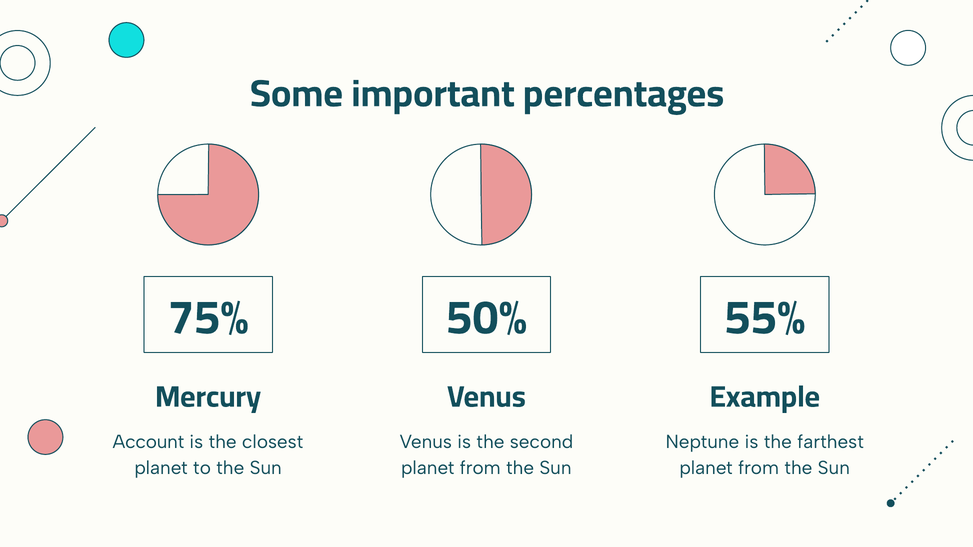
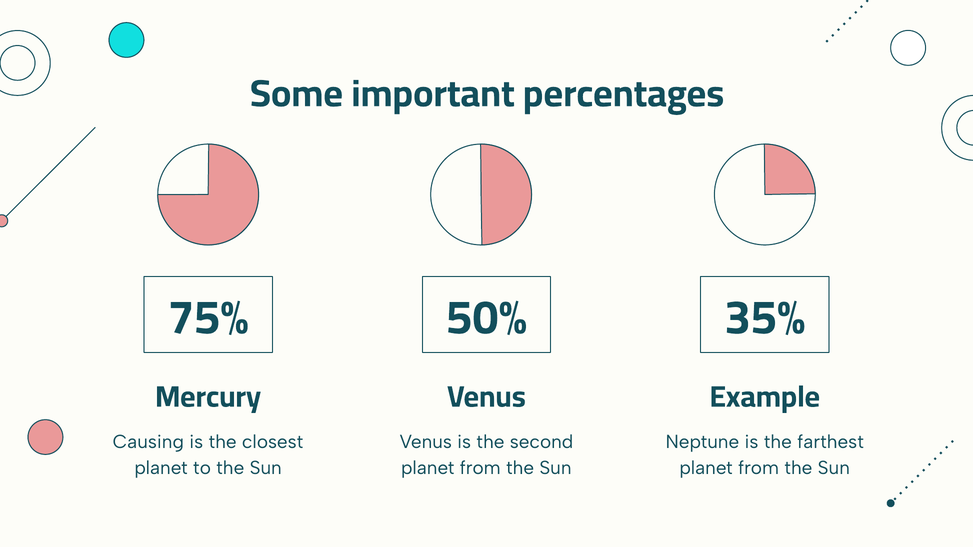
55%: 55% -> 35% (765, 318)
Account: Account -> Causing (148, 442)
